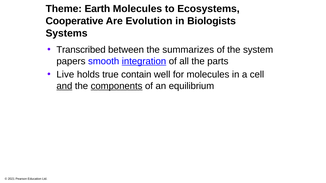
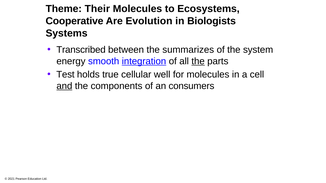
Earth: Earth -> Their (97, 9)
papers: papers -> energy (71, 61)
the underline: none -> present (198, 61)
Live: Live -> Test (65, 75)
contain: contain -> cellular (136, 75)
components underline: present -> none (117, 86)
equilibrium: equilibrium -> consumers (191, 86)
